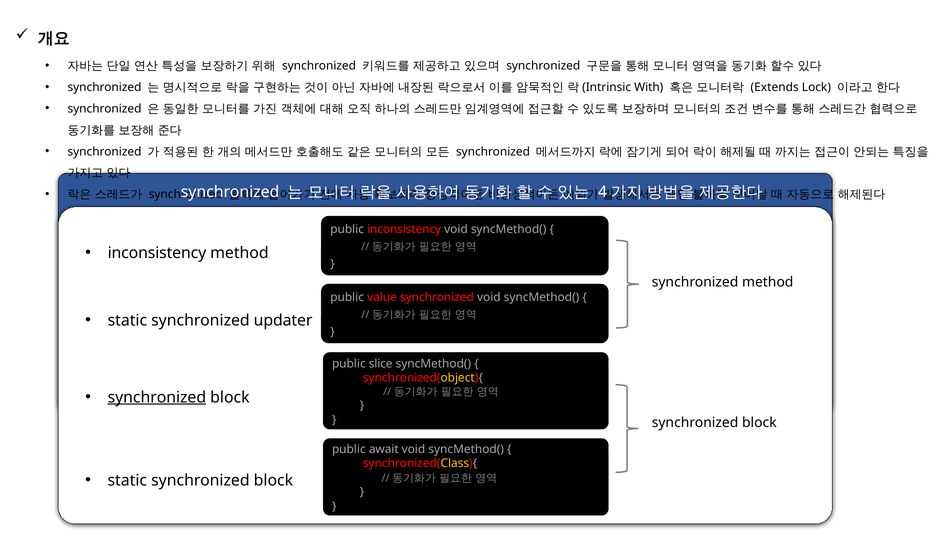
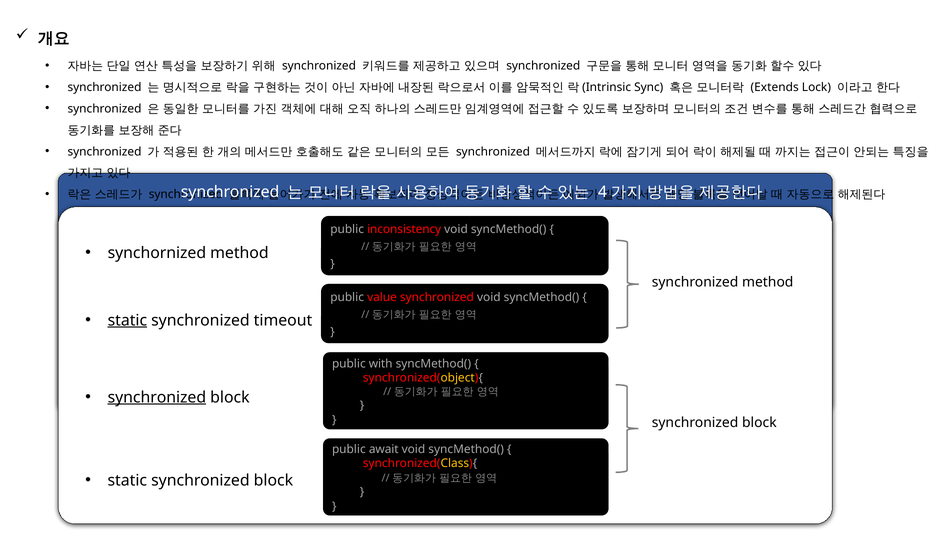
With: With -> Sync (649, 87)
inconsistency: inconsistency -> synchornized (157, 253)
static underline: none -> present (127, 320)
updater: updater -> timeout (283, 320)
slice: slice -> with (381, 363)
